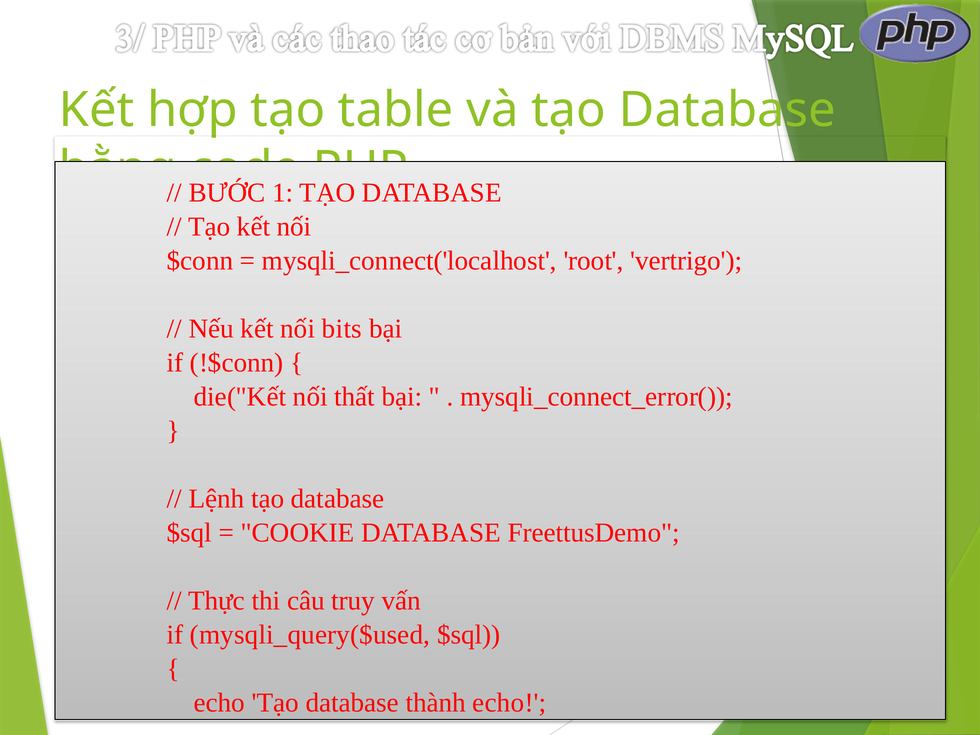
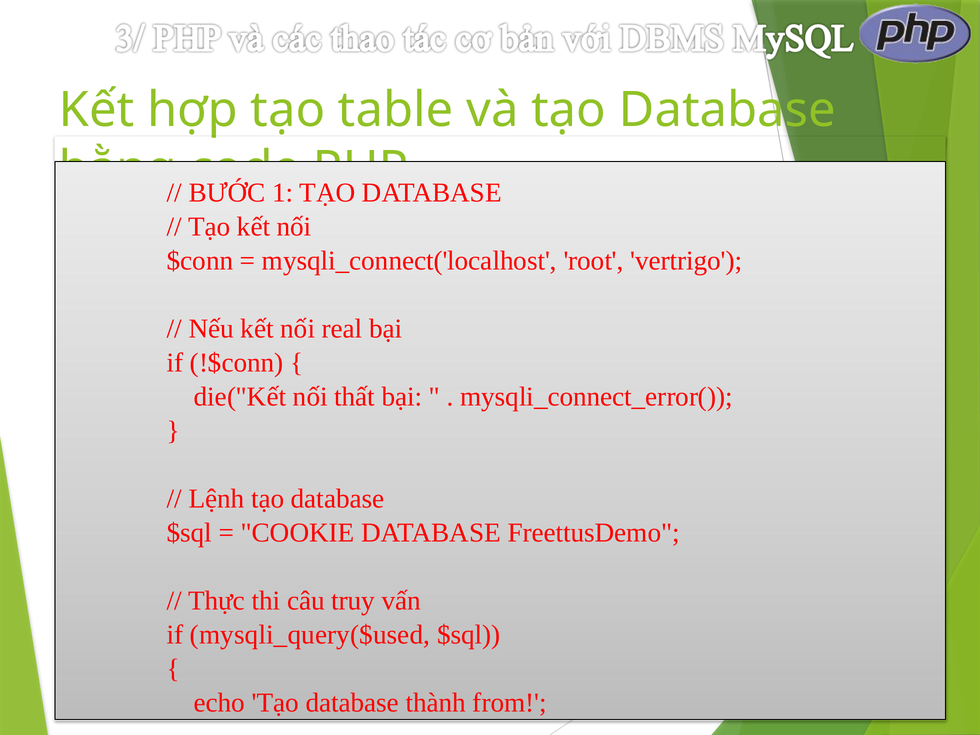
bits: bits -> real (342, 329)
thành echo: echo -> from (510, 703)
